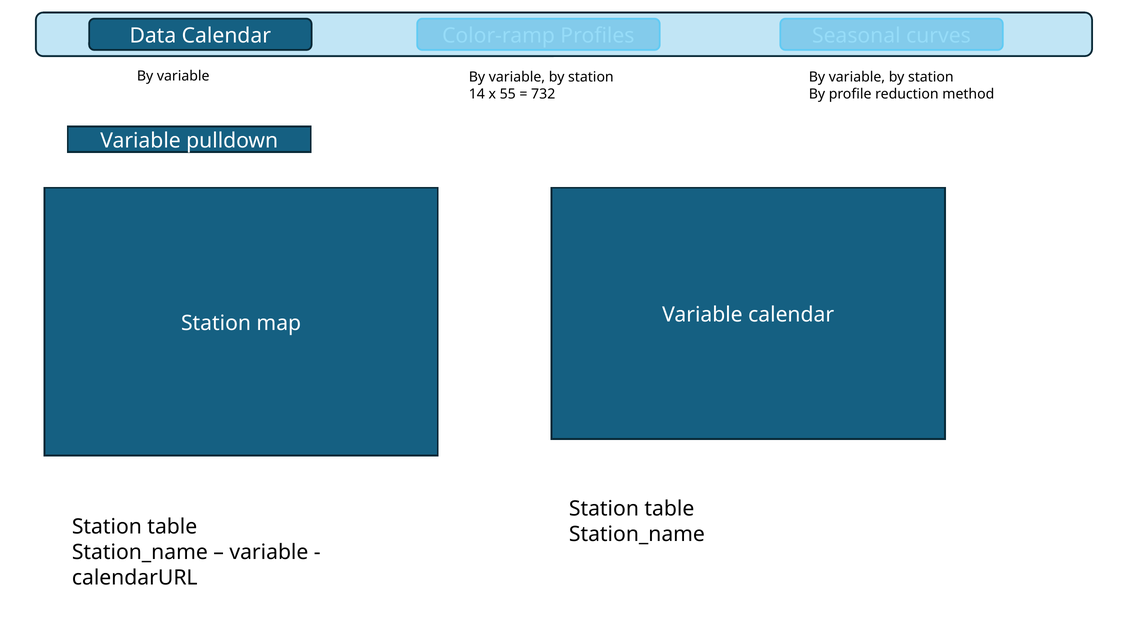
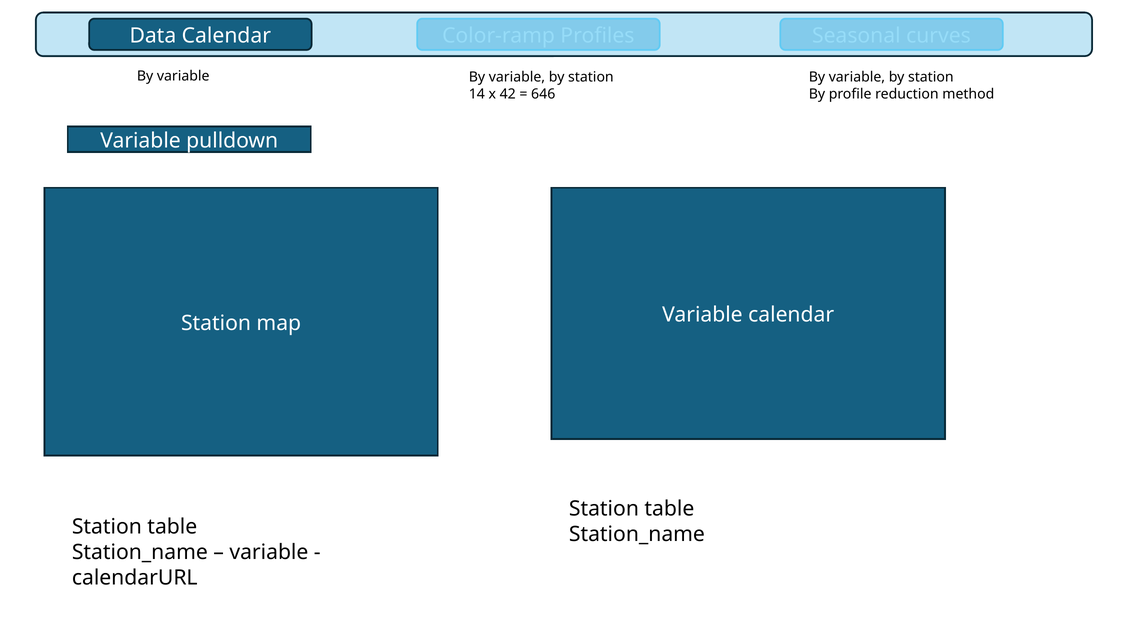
55: 55 -> 42 (508, 94)
732: 732 -> 646 (543, 94)
